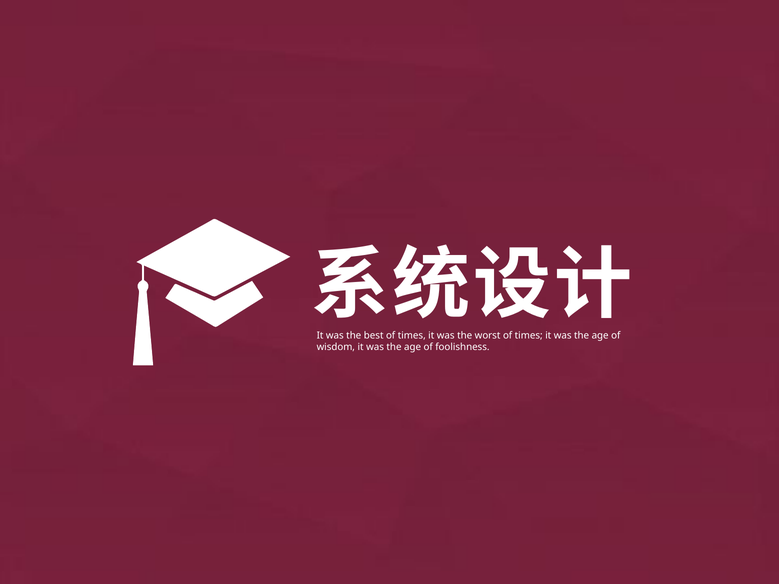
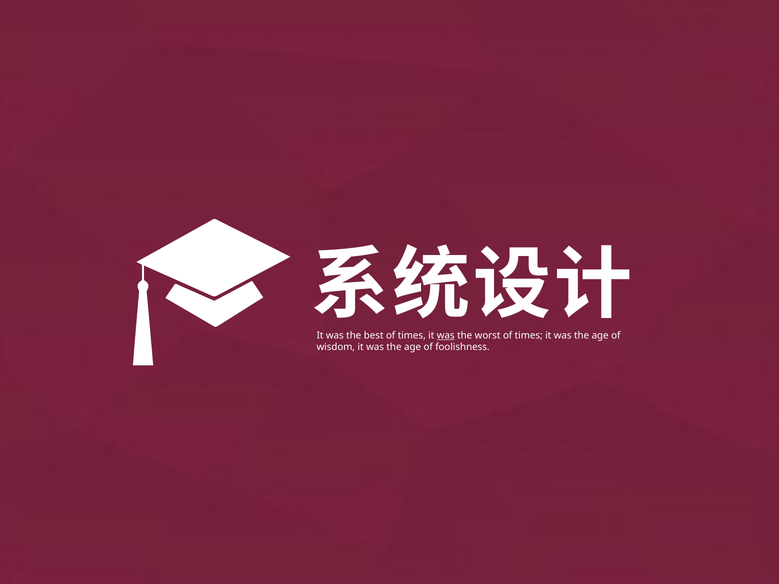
was underline: none -> present (446, 336)
